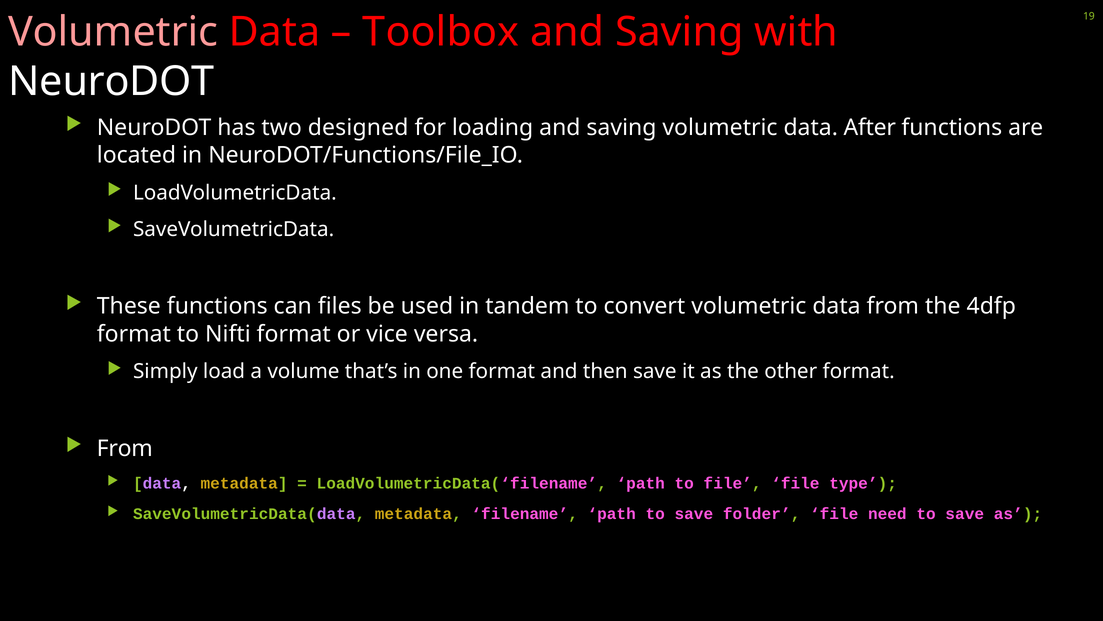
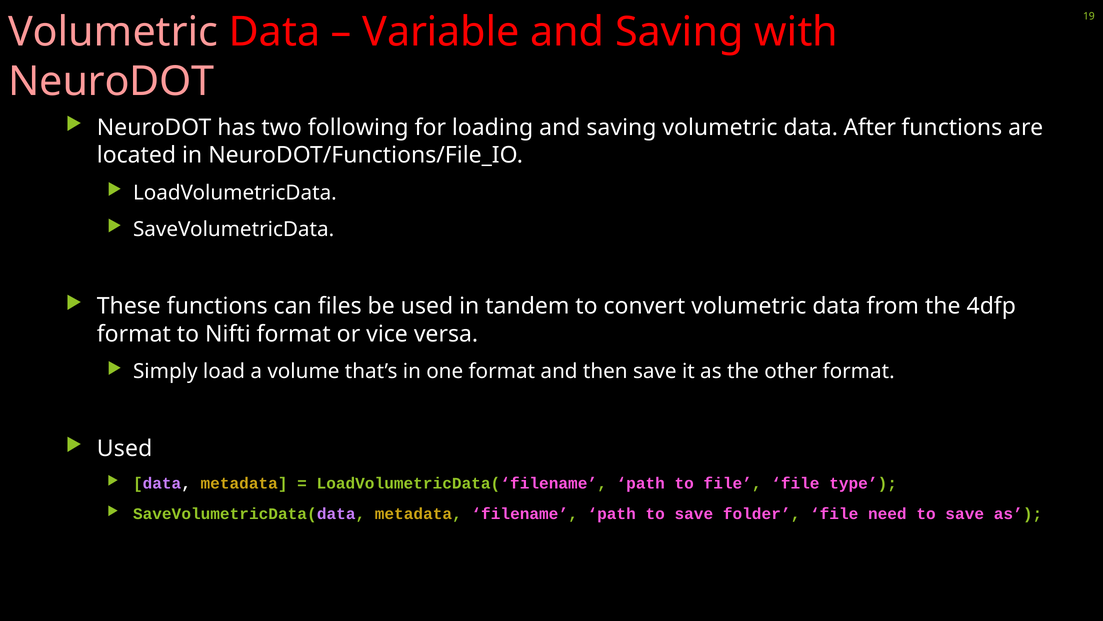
Toolbox: Toolbox -> Variable (441, 32)
NeuroDOT colour: white -> pink (111, 81)
designed: designed -> following (358, 128)
From: From -> Used (125, 448)
